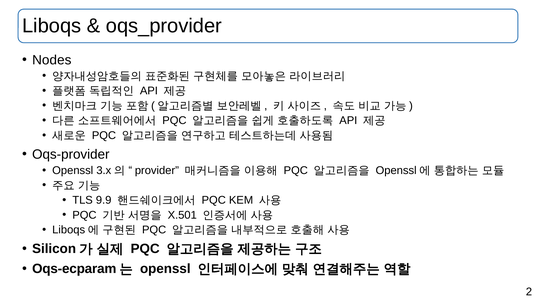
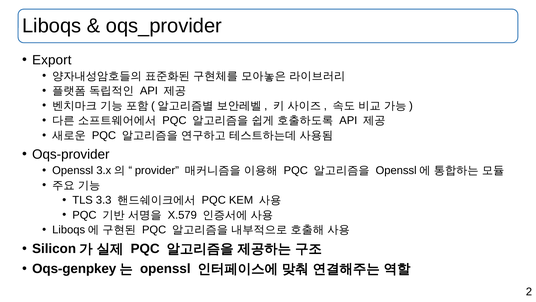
Nodes: Nodes -> Export (52, 60)
9.9: 9.9 -> 3.3 (104, 200)
X.501: X.501 -> X.579 (182, 215)
Oqs-ecparam: Oqs-ecparam -> Oqs-genpkey (74, 268)
